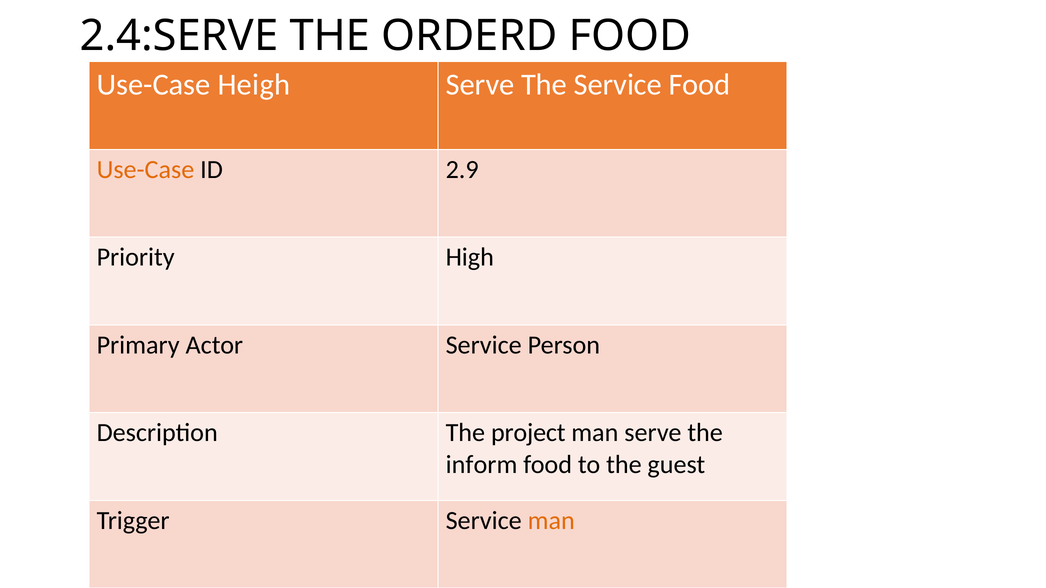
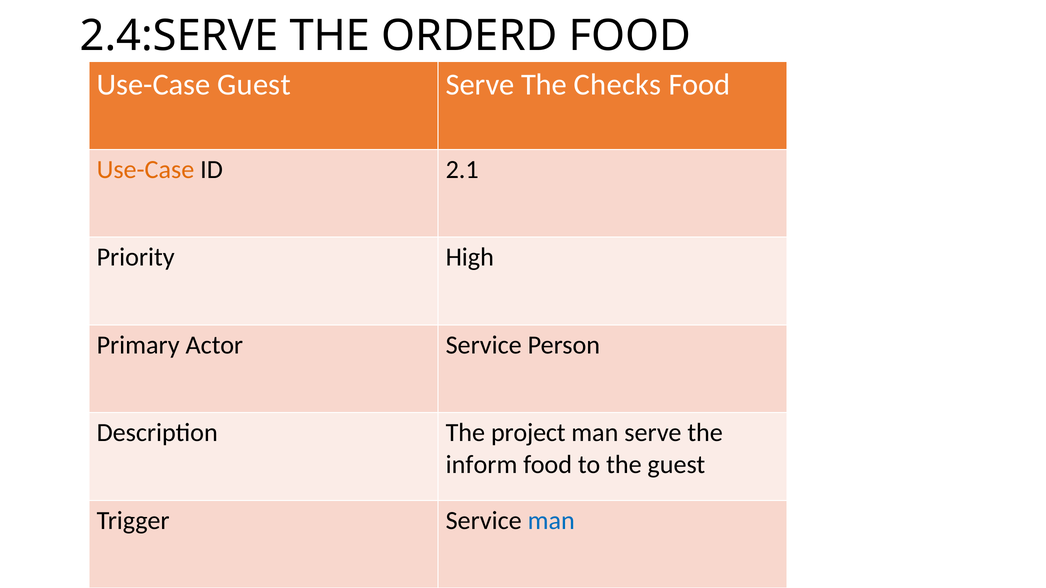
Use-Case Heigh: Heigh -> Guest (254, 85)
The Service: Service -> Checks (618, 85)
2.9: 2.9 -> 2.1 (462, 170)
man colour: orange -> blue (551, 521)
